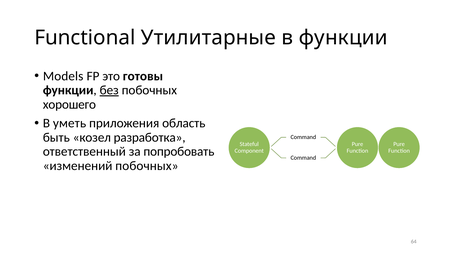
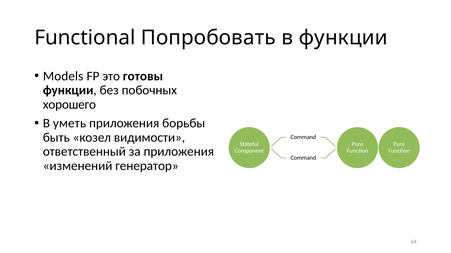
Утилитарные: Утилитарные -> Попробовать (208, 38)
без underline: present -> none (109, 90)
область: область -> борьбы (184, 124)
разработка: разработка -> видимости (150, 138)
за попробовать: попробовать -> приложения (179, 152)
изменений побочных: побочных -> генератор (147, 166)
